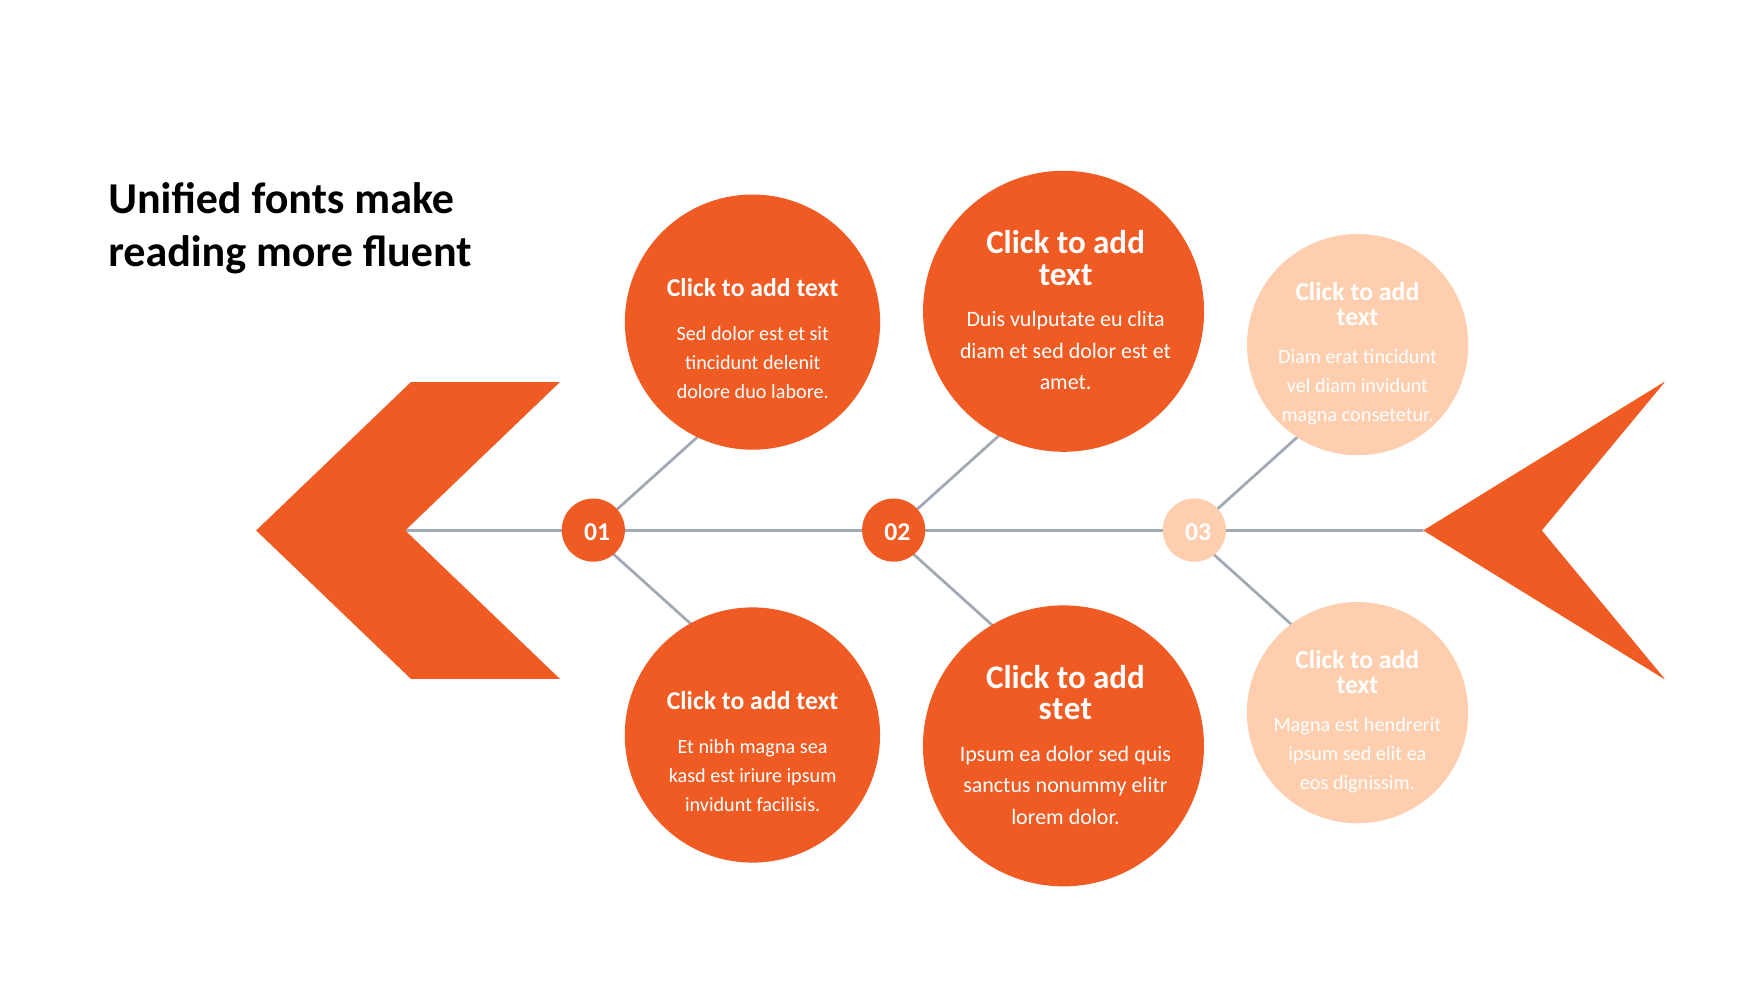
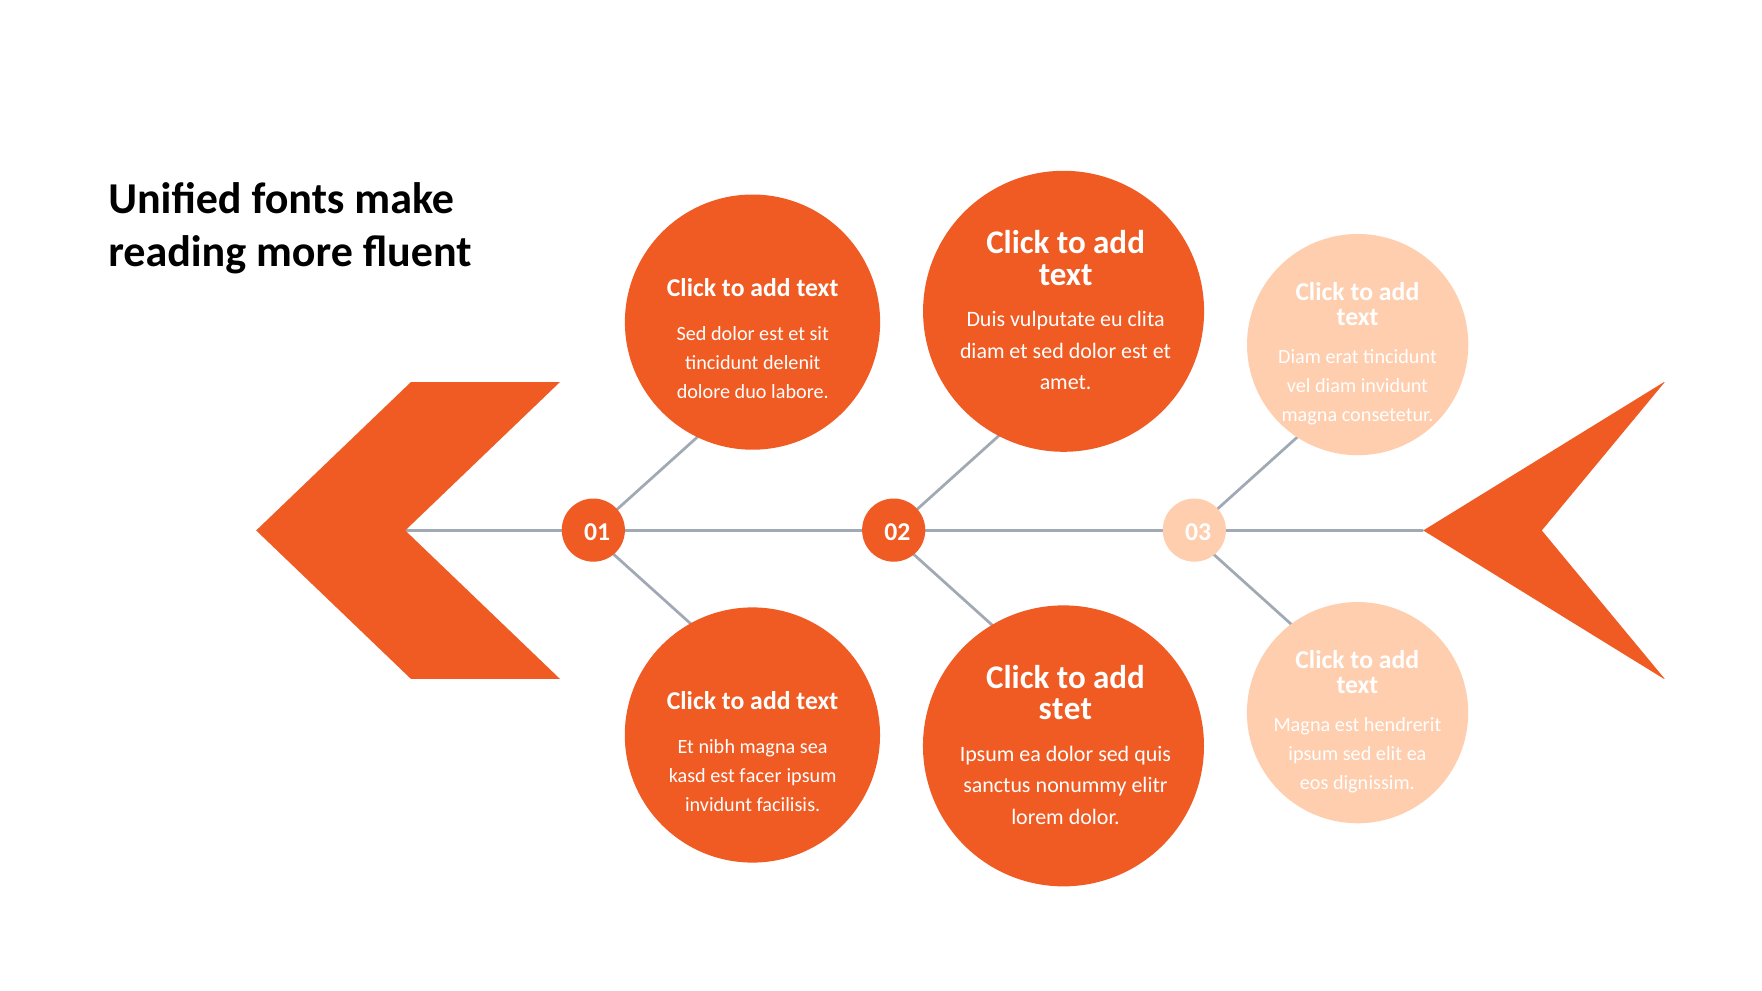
iriure: iriure -> facer (761, 776)
